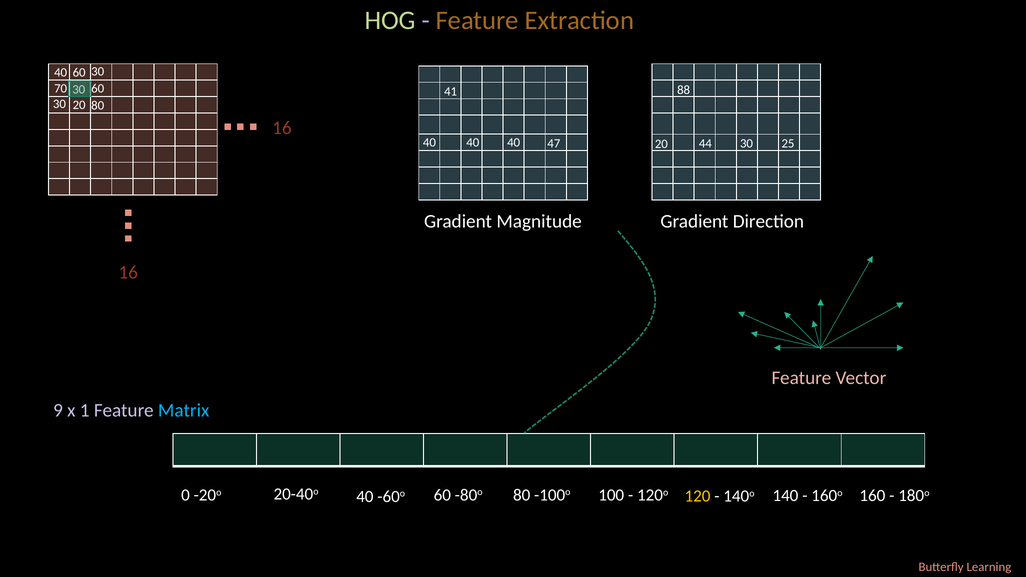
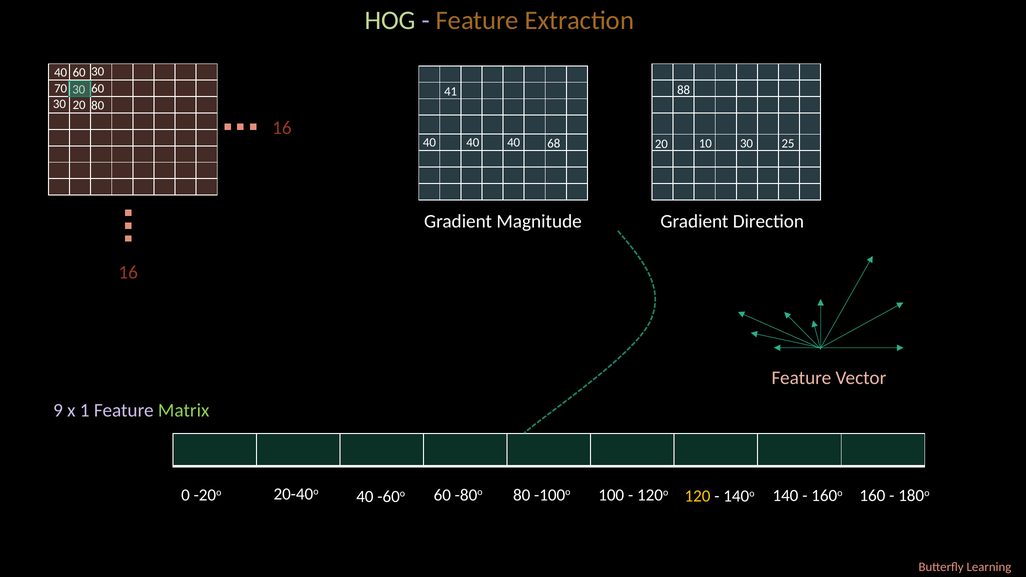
47: 47 -> 68 (554, 143)
44: 44 -> 10 (705, 143)
Matrix colour: light blue -> light green (184, 410)
